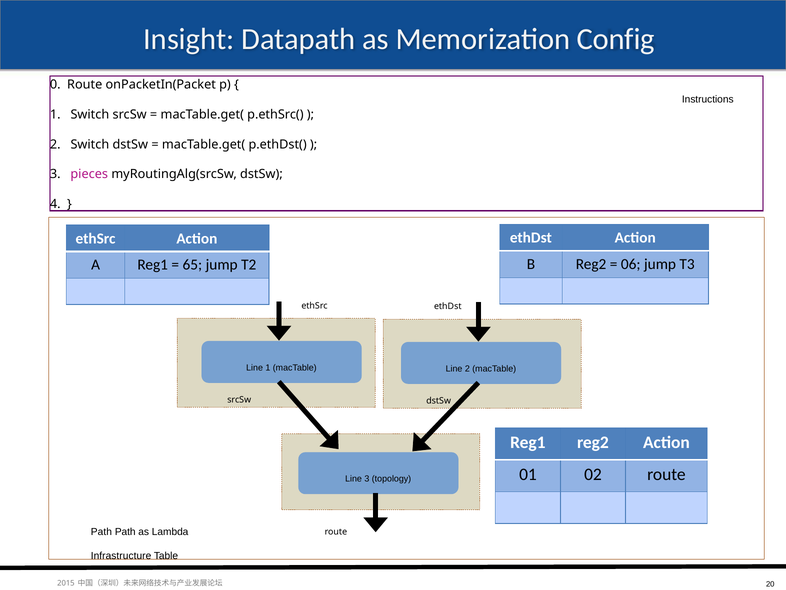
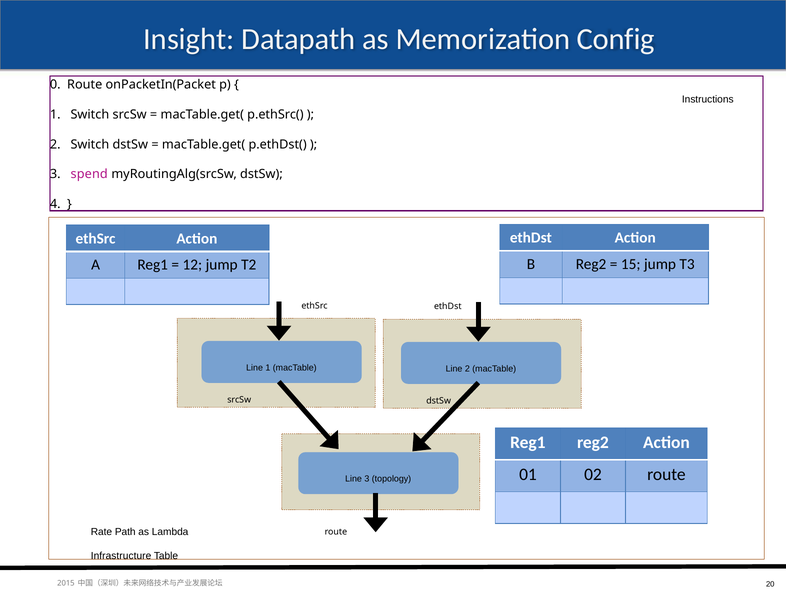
pieces: pieces -> spend (89, 174)
06: 06 -> 15 (631, 264)
65: 65 -> 12 (192, 265)
Path: Path -> Rate (101, 532)
